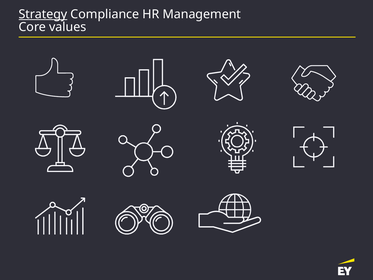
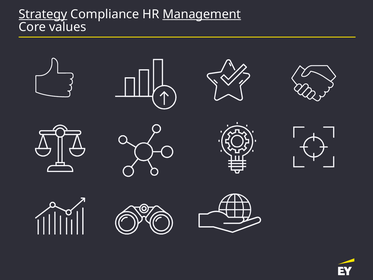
Management underline: none -> present (202, 14)
